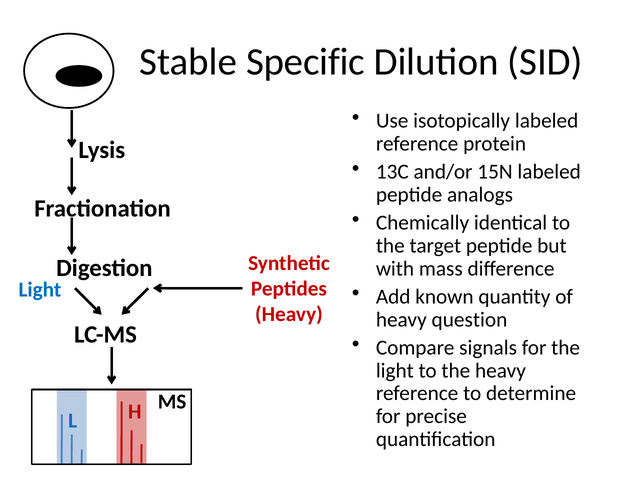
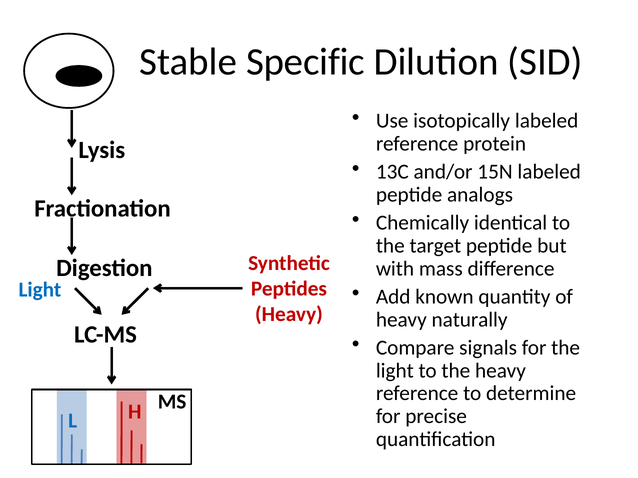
question: question -> naturally (470, 320)
